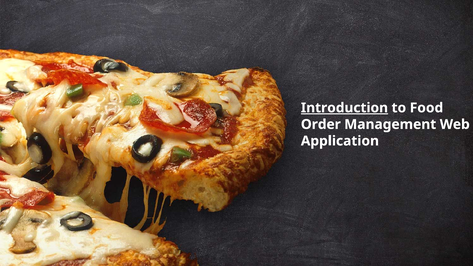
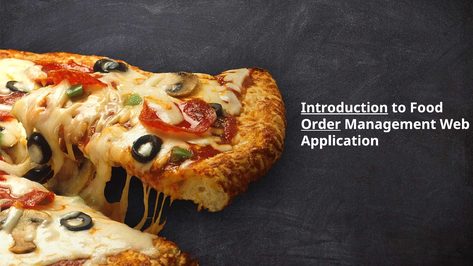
Order underline: none -> present (321, 124)
